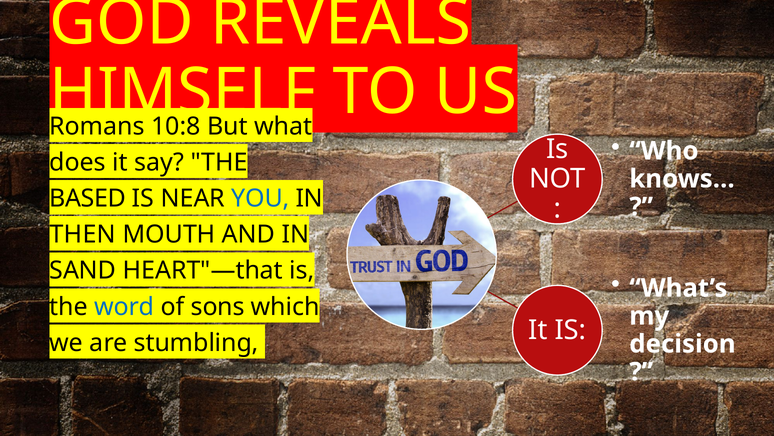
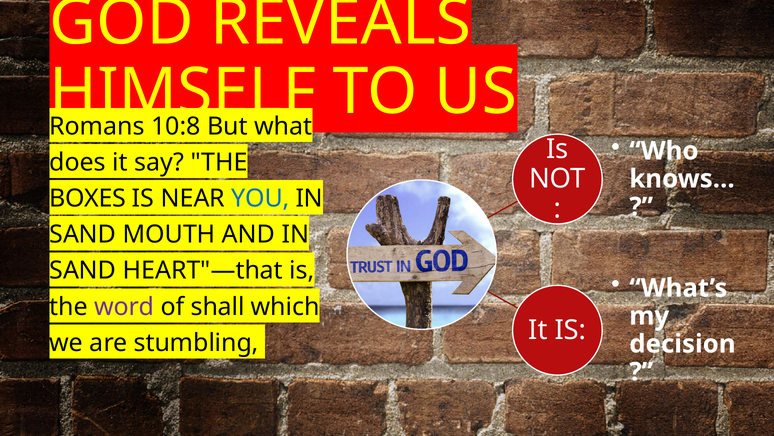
BASED: BASED -> BOXES (88, 198)
THEN: THEN -> SAND (83, 234)
word colour: blue -> purple (124, 306)
sons: sons -> shall (218, 306)
